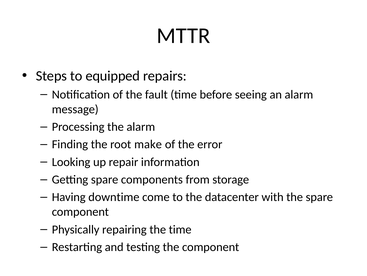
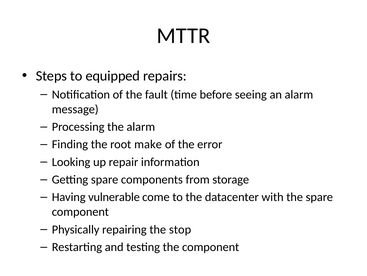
downtime: downtime -> vulnerable (114, 197)
the time: time -> stop (180, 229)
